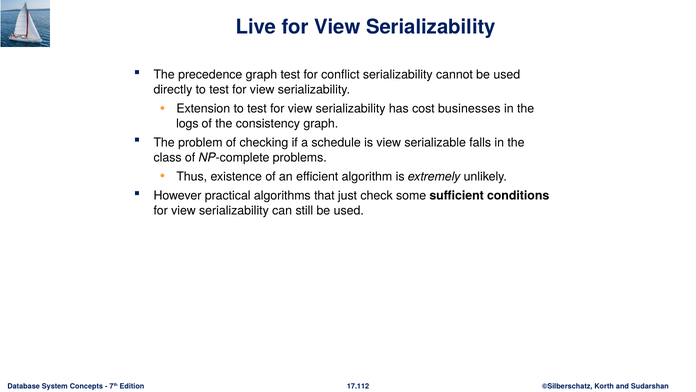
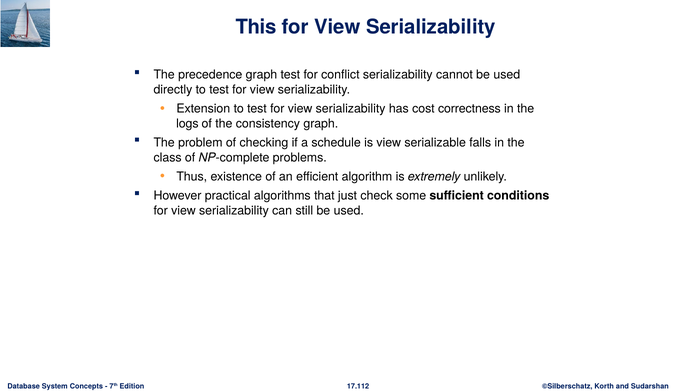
Live: Live -> This (256, 27)
businesses: businesses -> correctness (469, 109)
